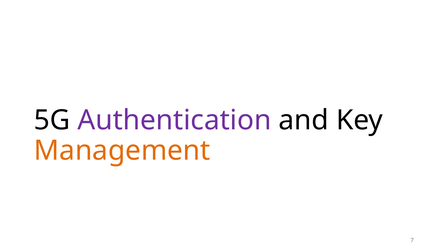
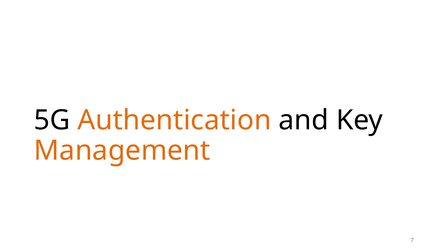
Authentication colour: purple -> orange (174, 120)
